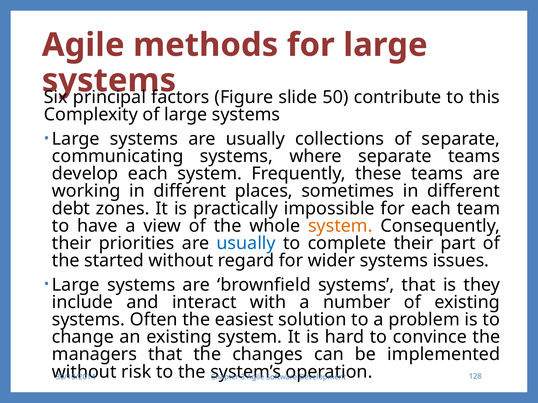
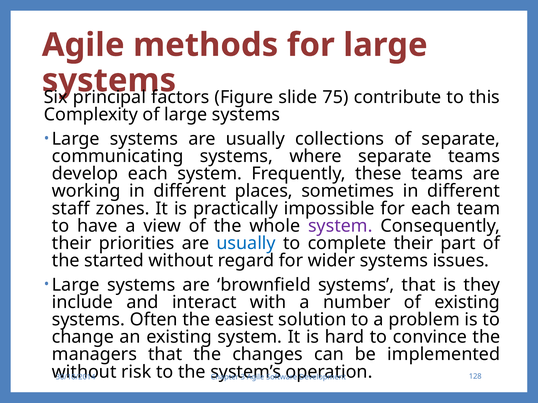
50: 50 -> 75 (336, 97)
debt: debt -> staff (71, 209)
system colour: orange -> purple (340, 226)
